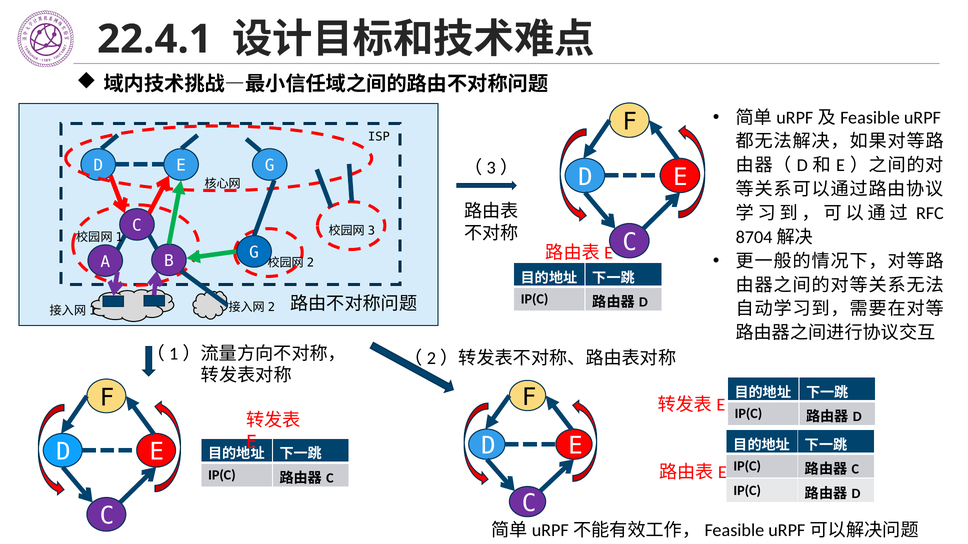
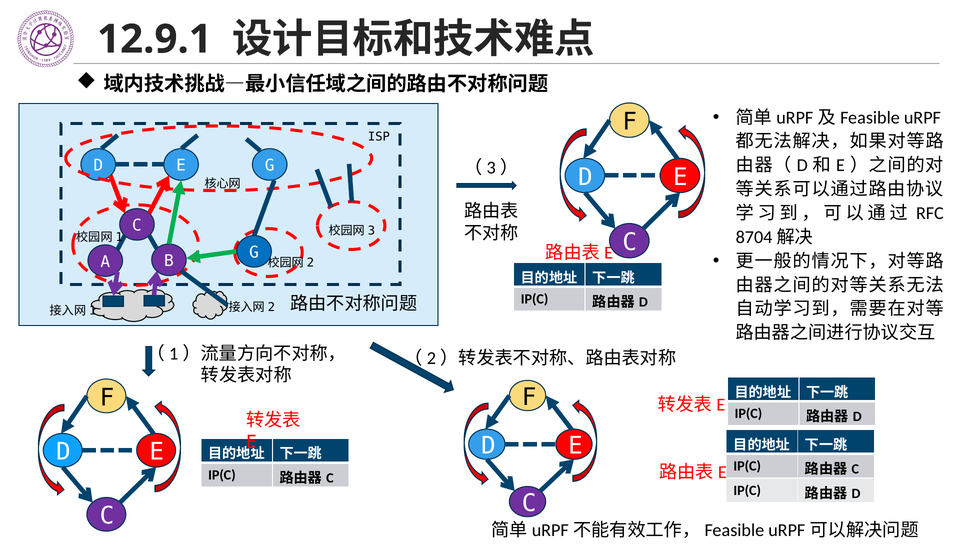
22.4.1: 22.4.1 -> 12.9.1 (154, 39)
